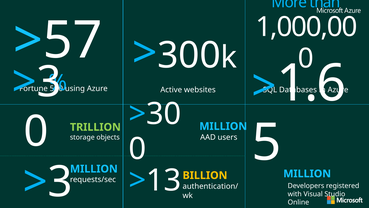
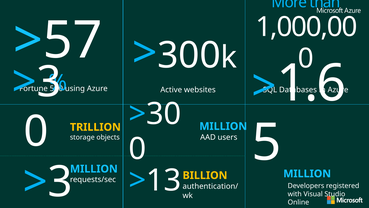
TRILLION colour: light green -> yellow (95, 127)
